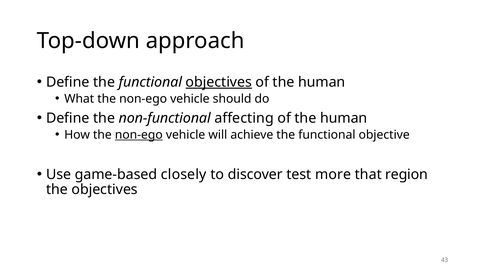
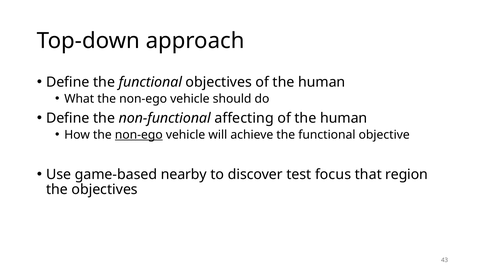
objectives underline: present -> none (219, 82)
closely: closely -> nearby (184, 174)
more: more -> focus (333, 174)
